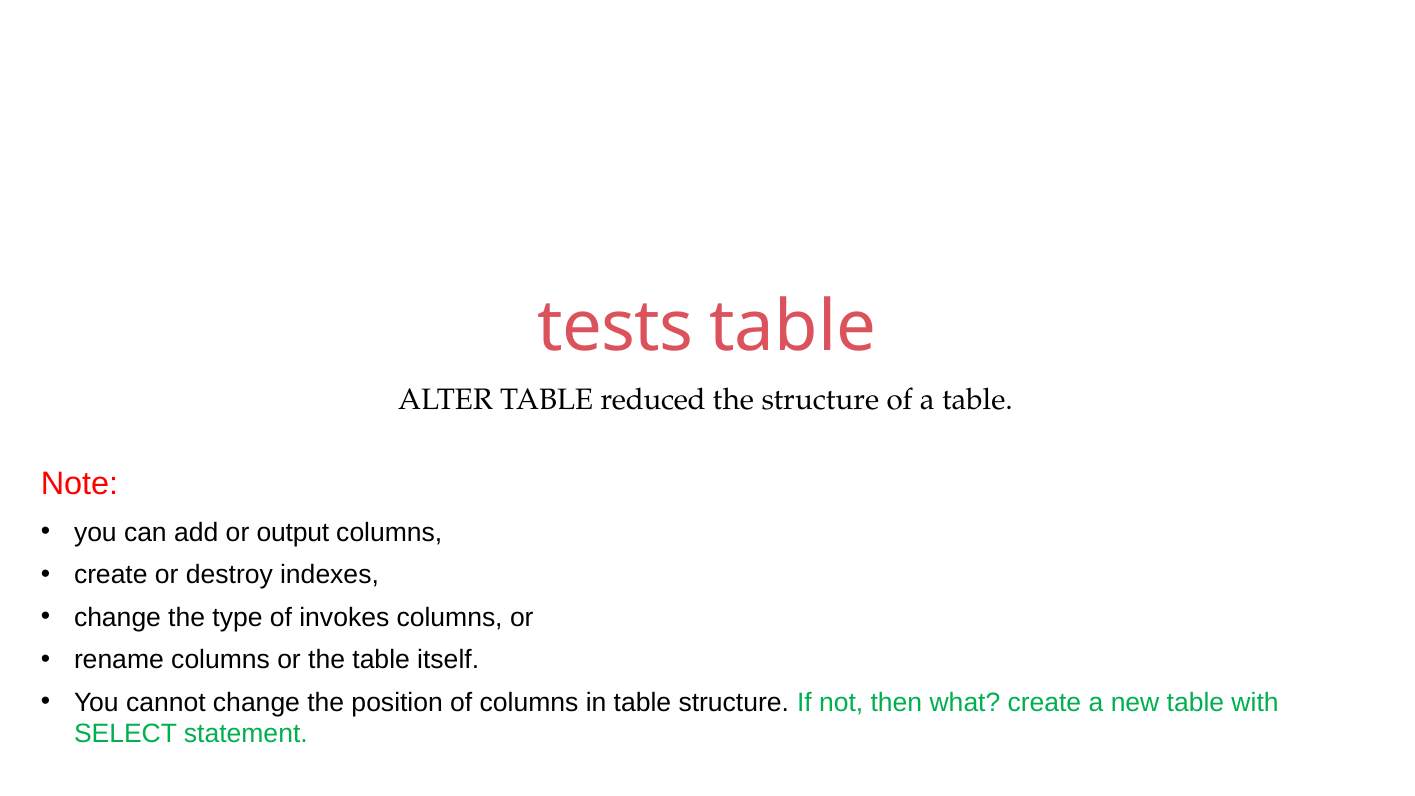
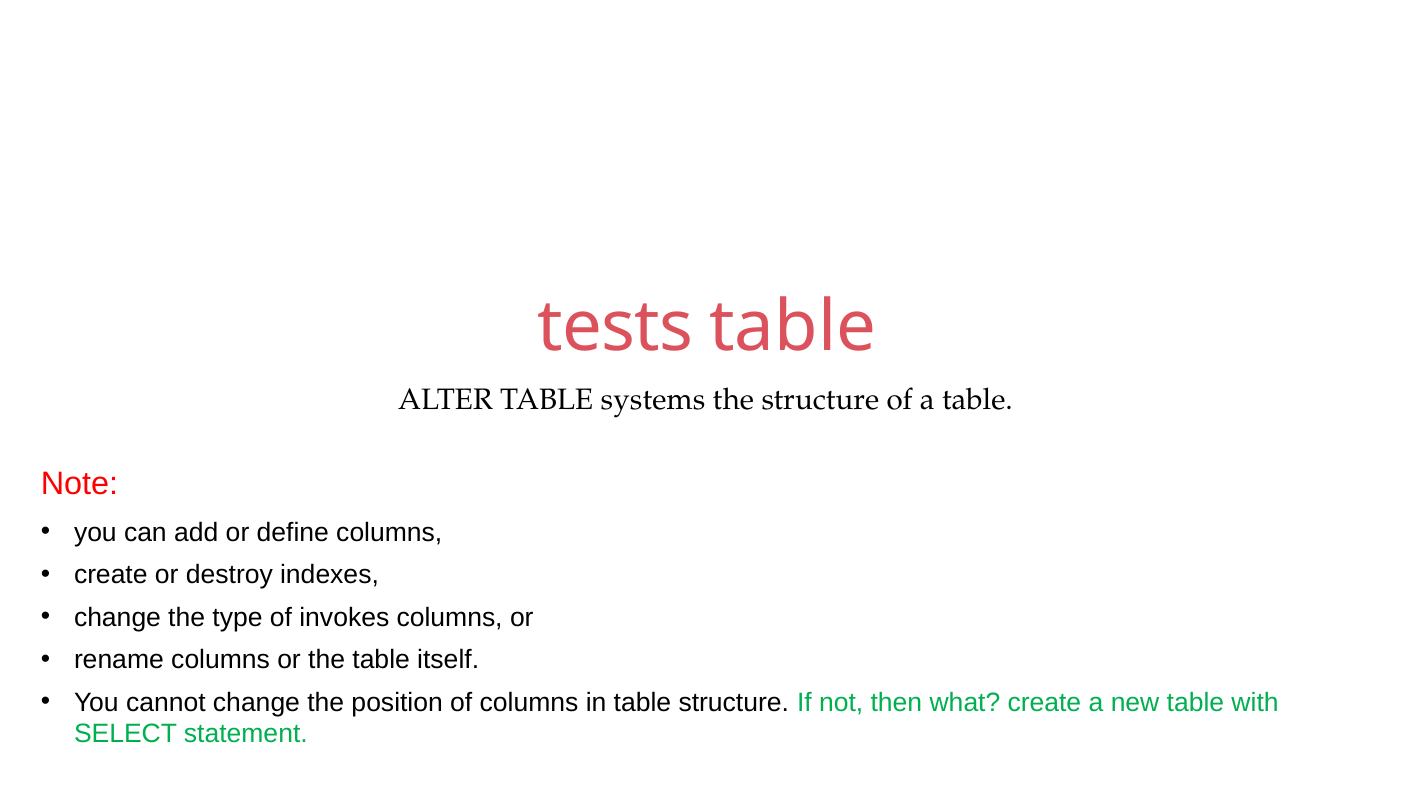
reduced: reduced -> systems (653, 400)
output: output -> define (293, 532)
